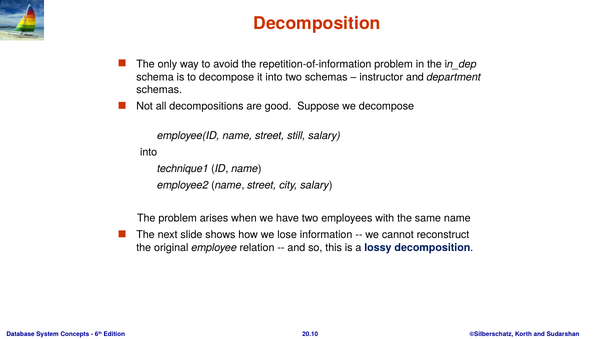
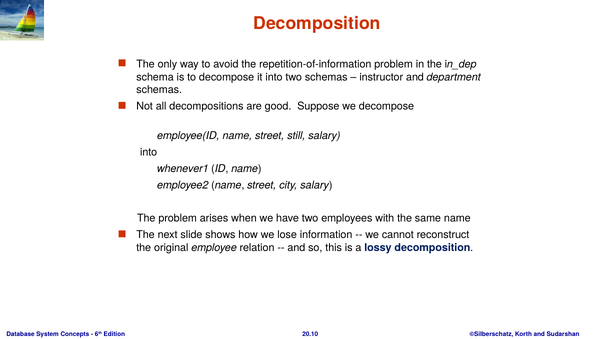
technique1: technique1 -> whenever1 (183, 169)
